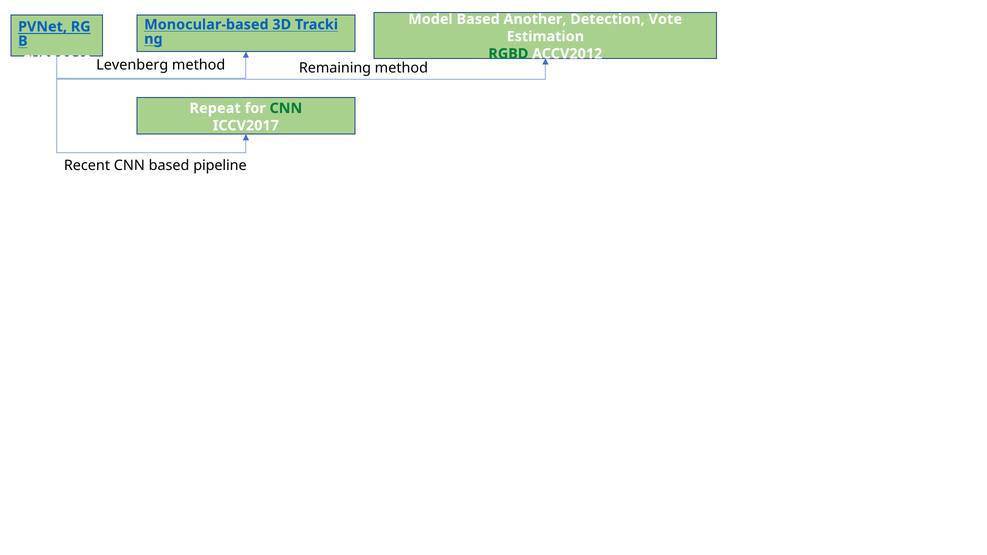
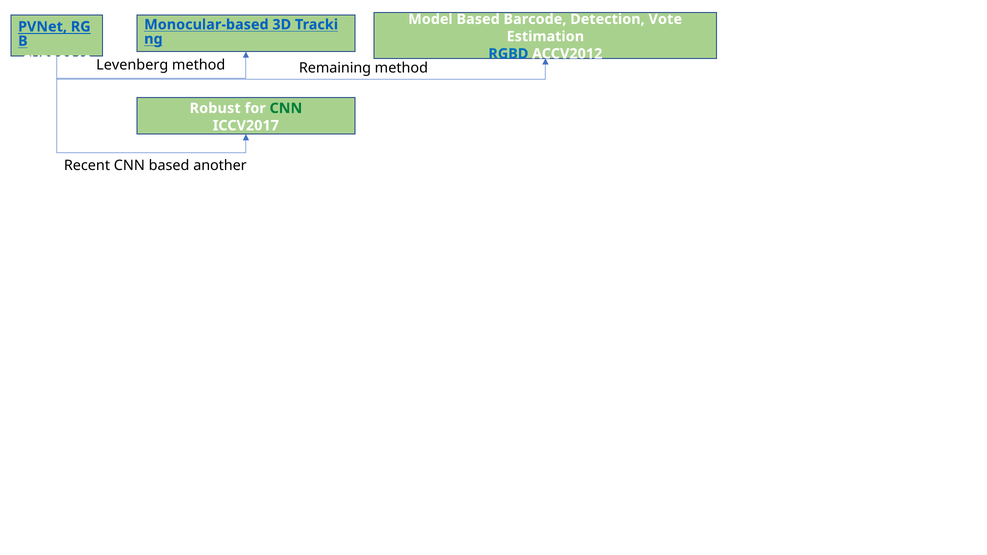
Another: Another -> Barcode (535, 19)
RGBD colour: green -> blue (508, 54)
Repeat: Repeat -> Robust (215, 108)
pipeline: pipeline -> another (220, 165)
